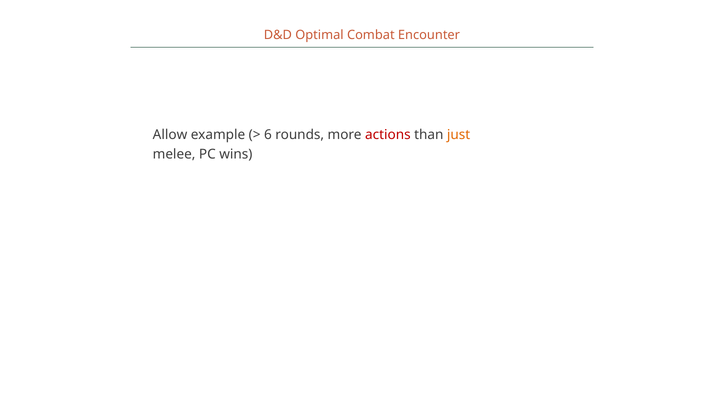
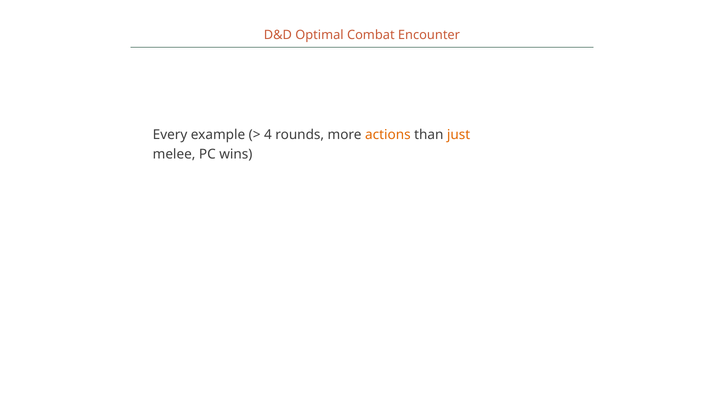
Allow: Allow -> Every (170, 135)
6: 6 -> 4 (268, 135)
actions colour: red -> orange (388, 135)
